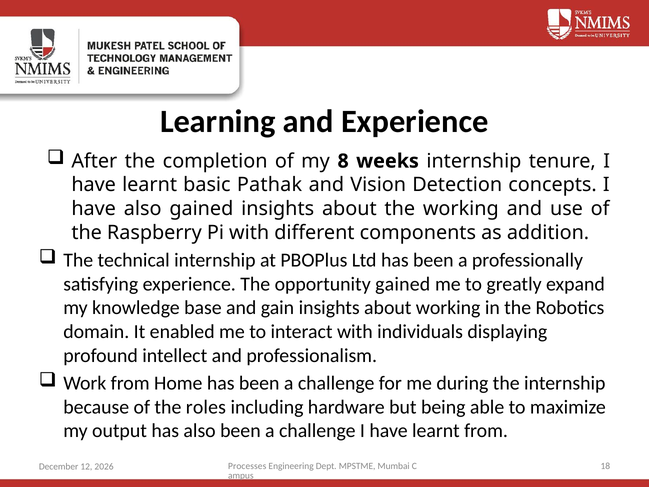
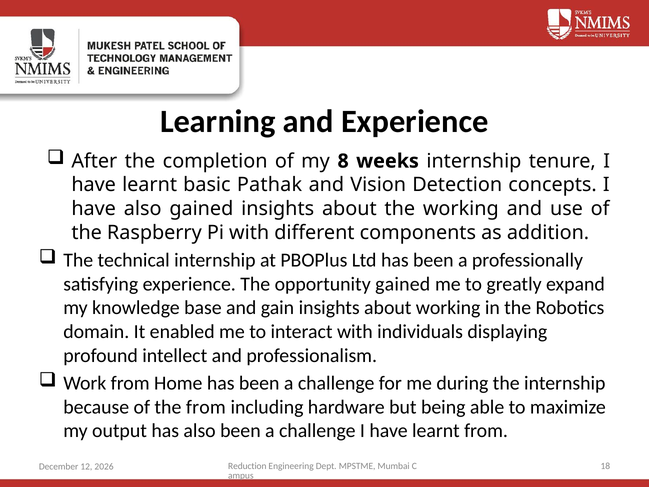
the roles: roles -> from (206, 407)
Processes: Processes -> Reduction (247, 466)
